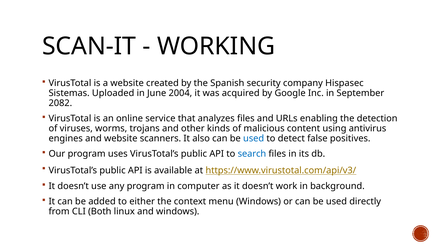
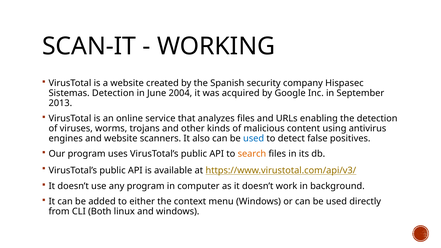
Sistemas Uploaded: Uploaded -> Detection (113, 93)
2082: 2082 -> 2013 (60, 103)
search colour: blue -> orange (252, 154)
